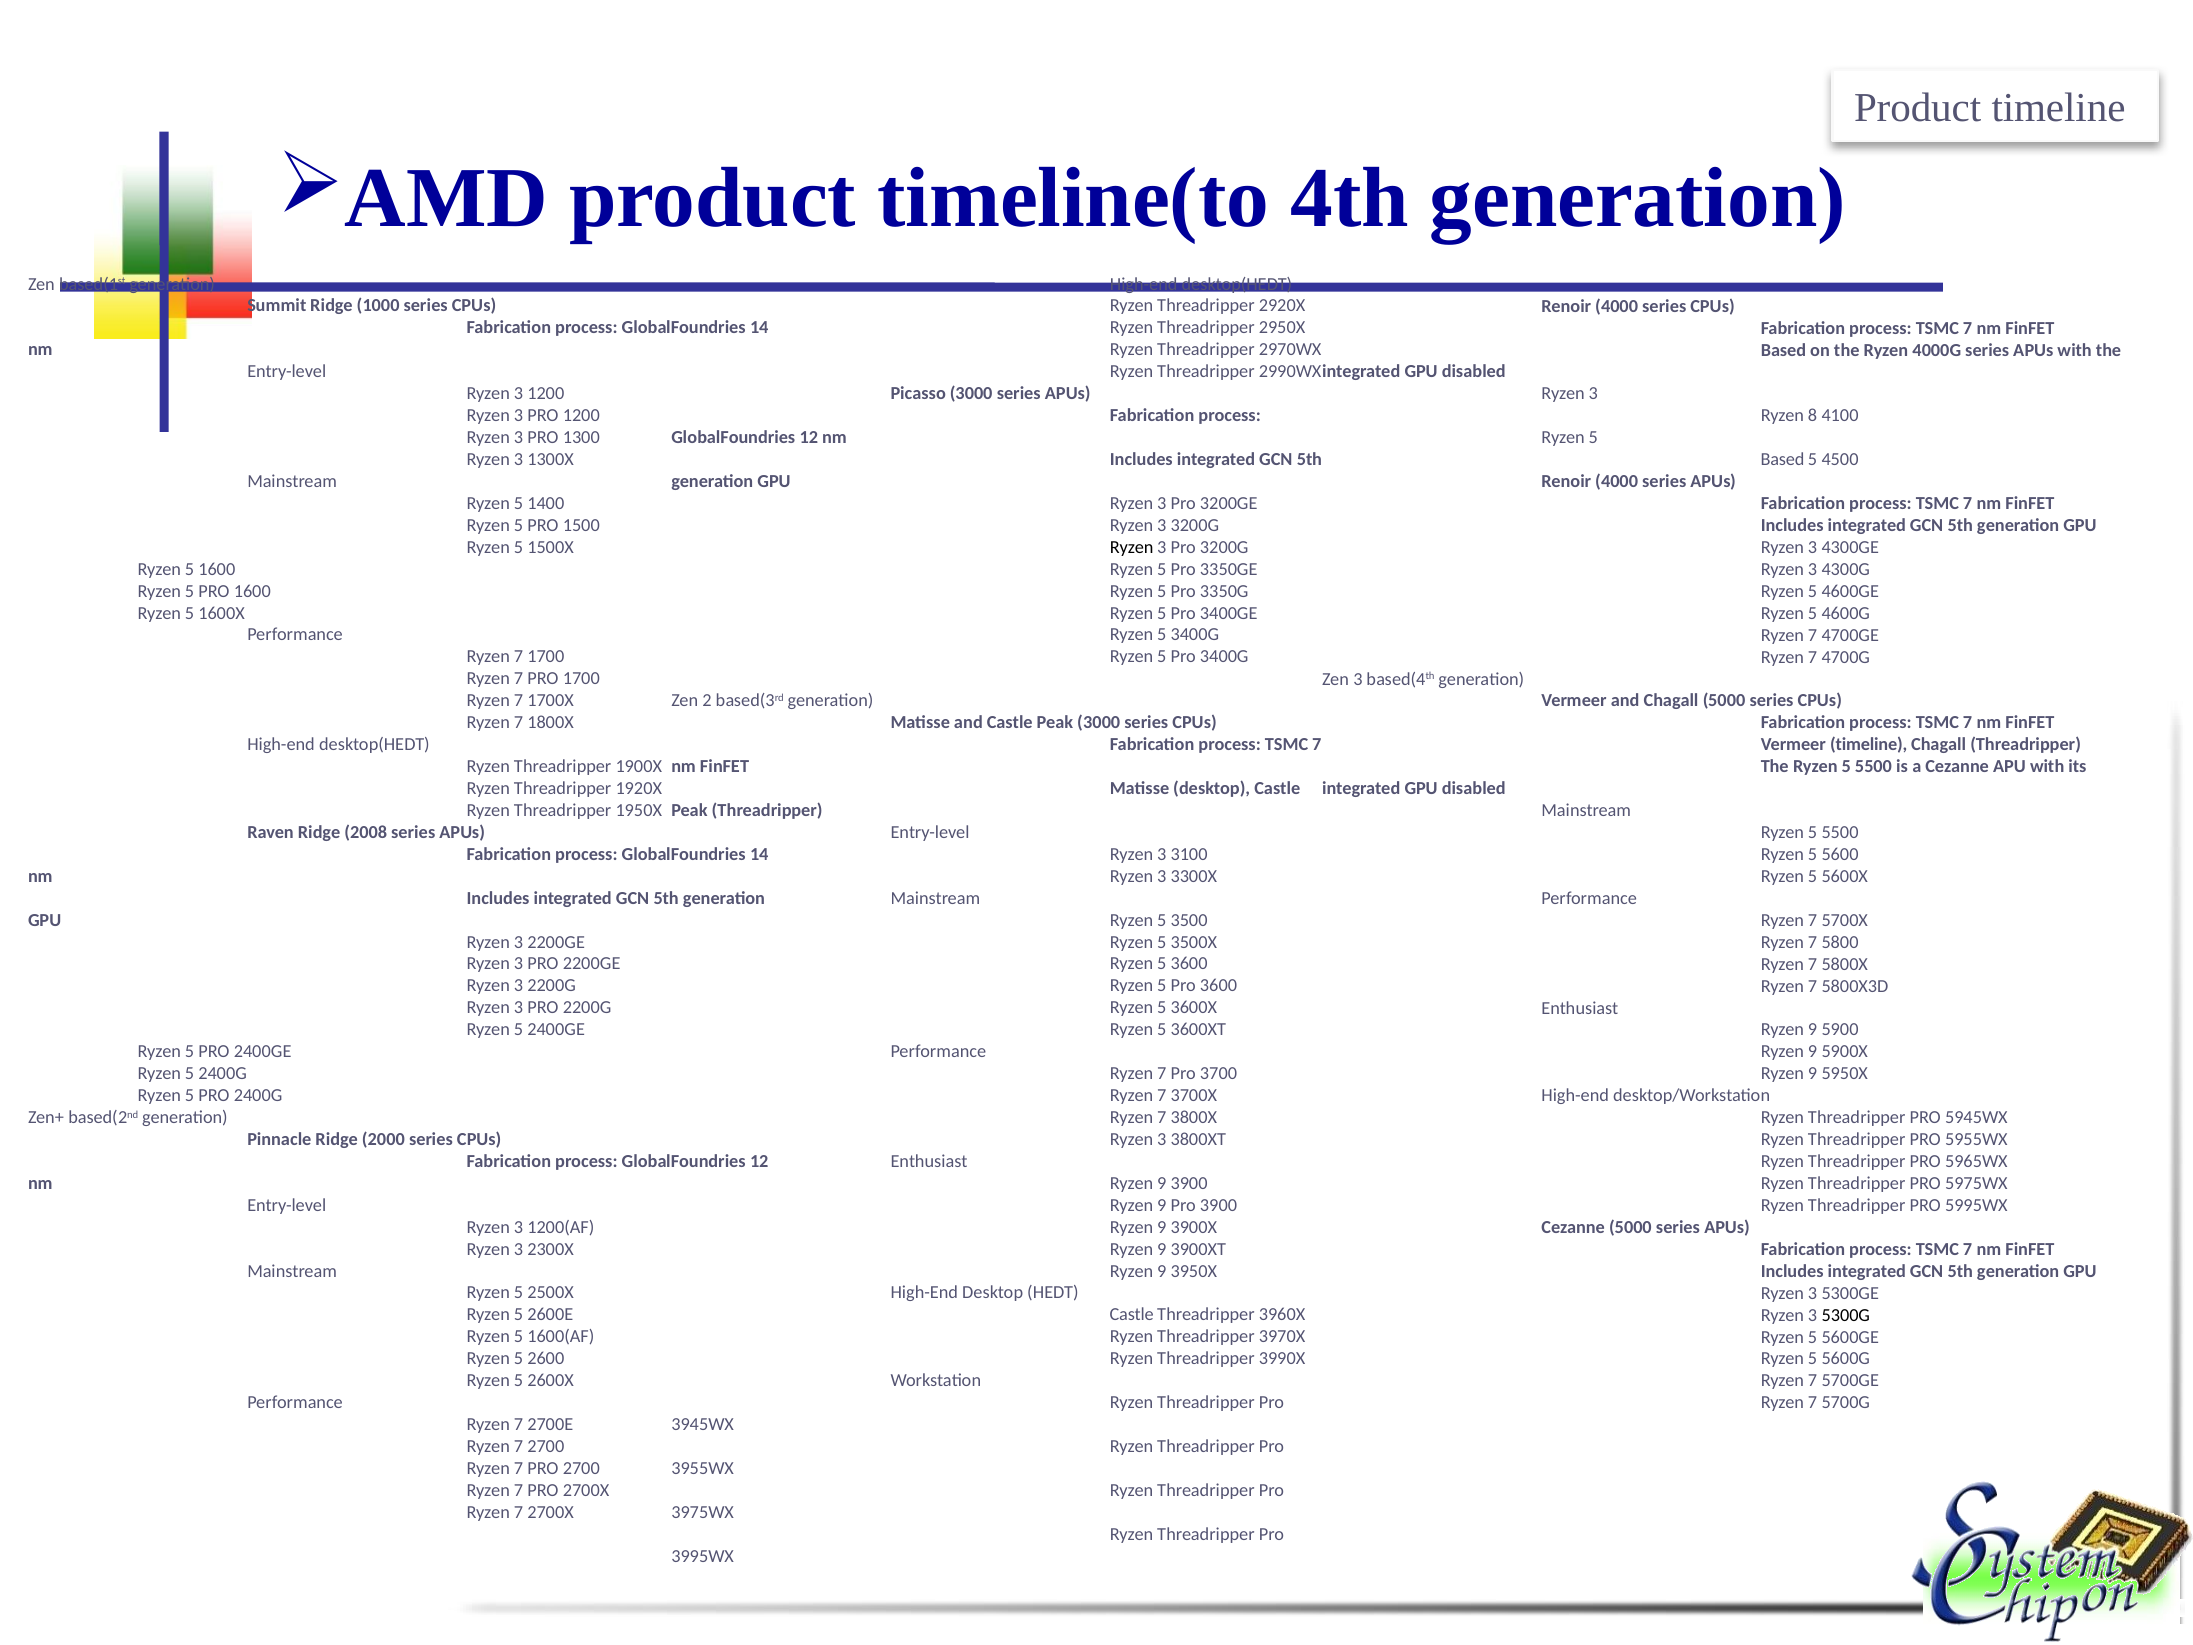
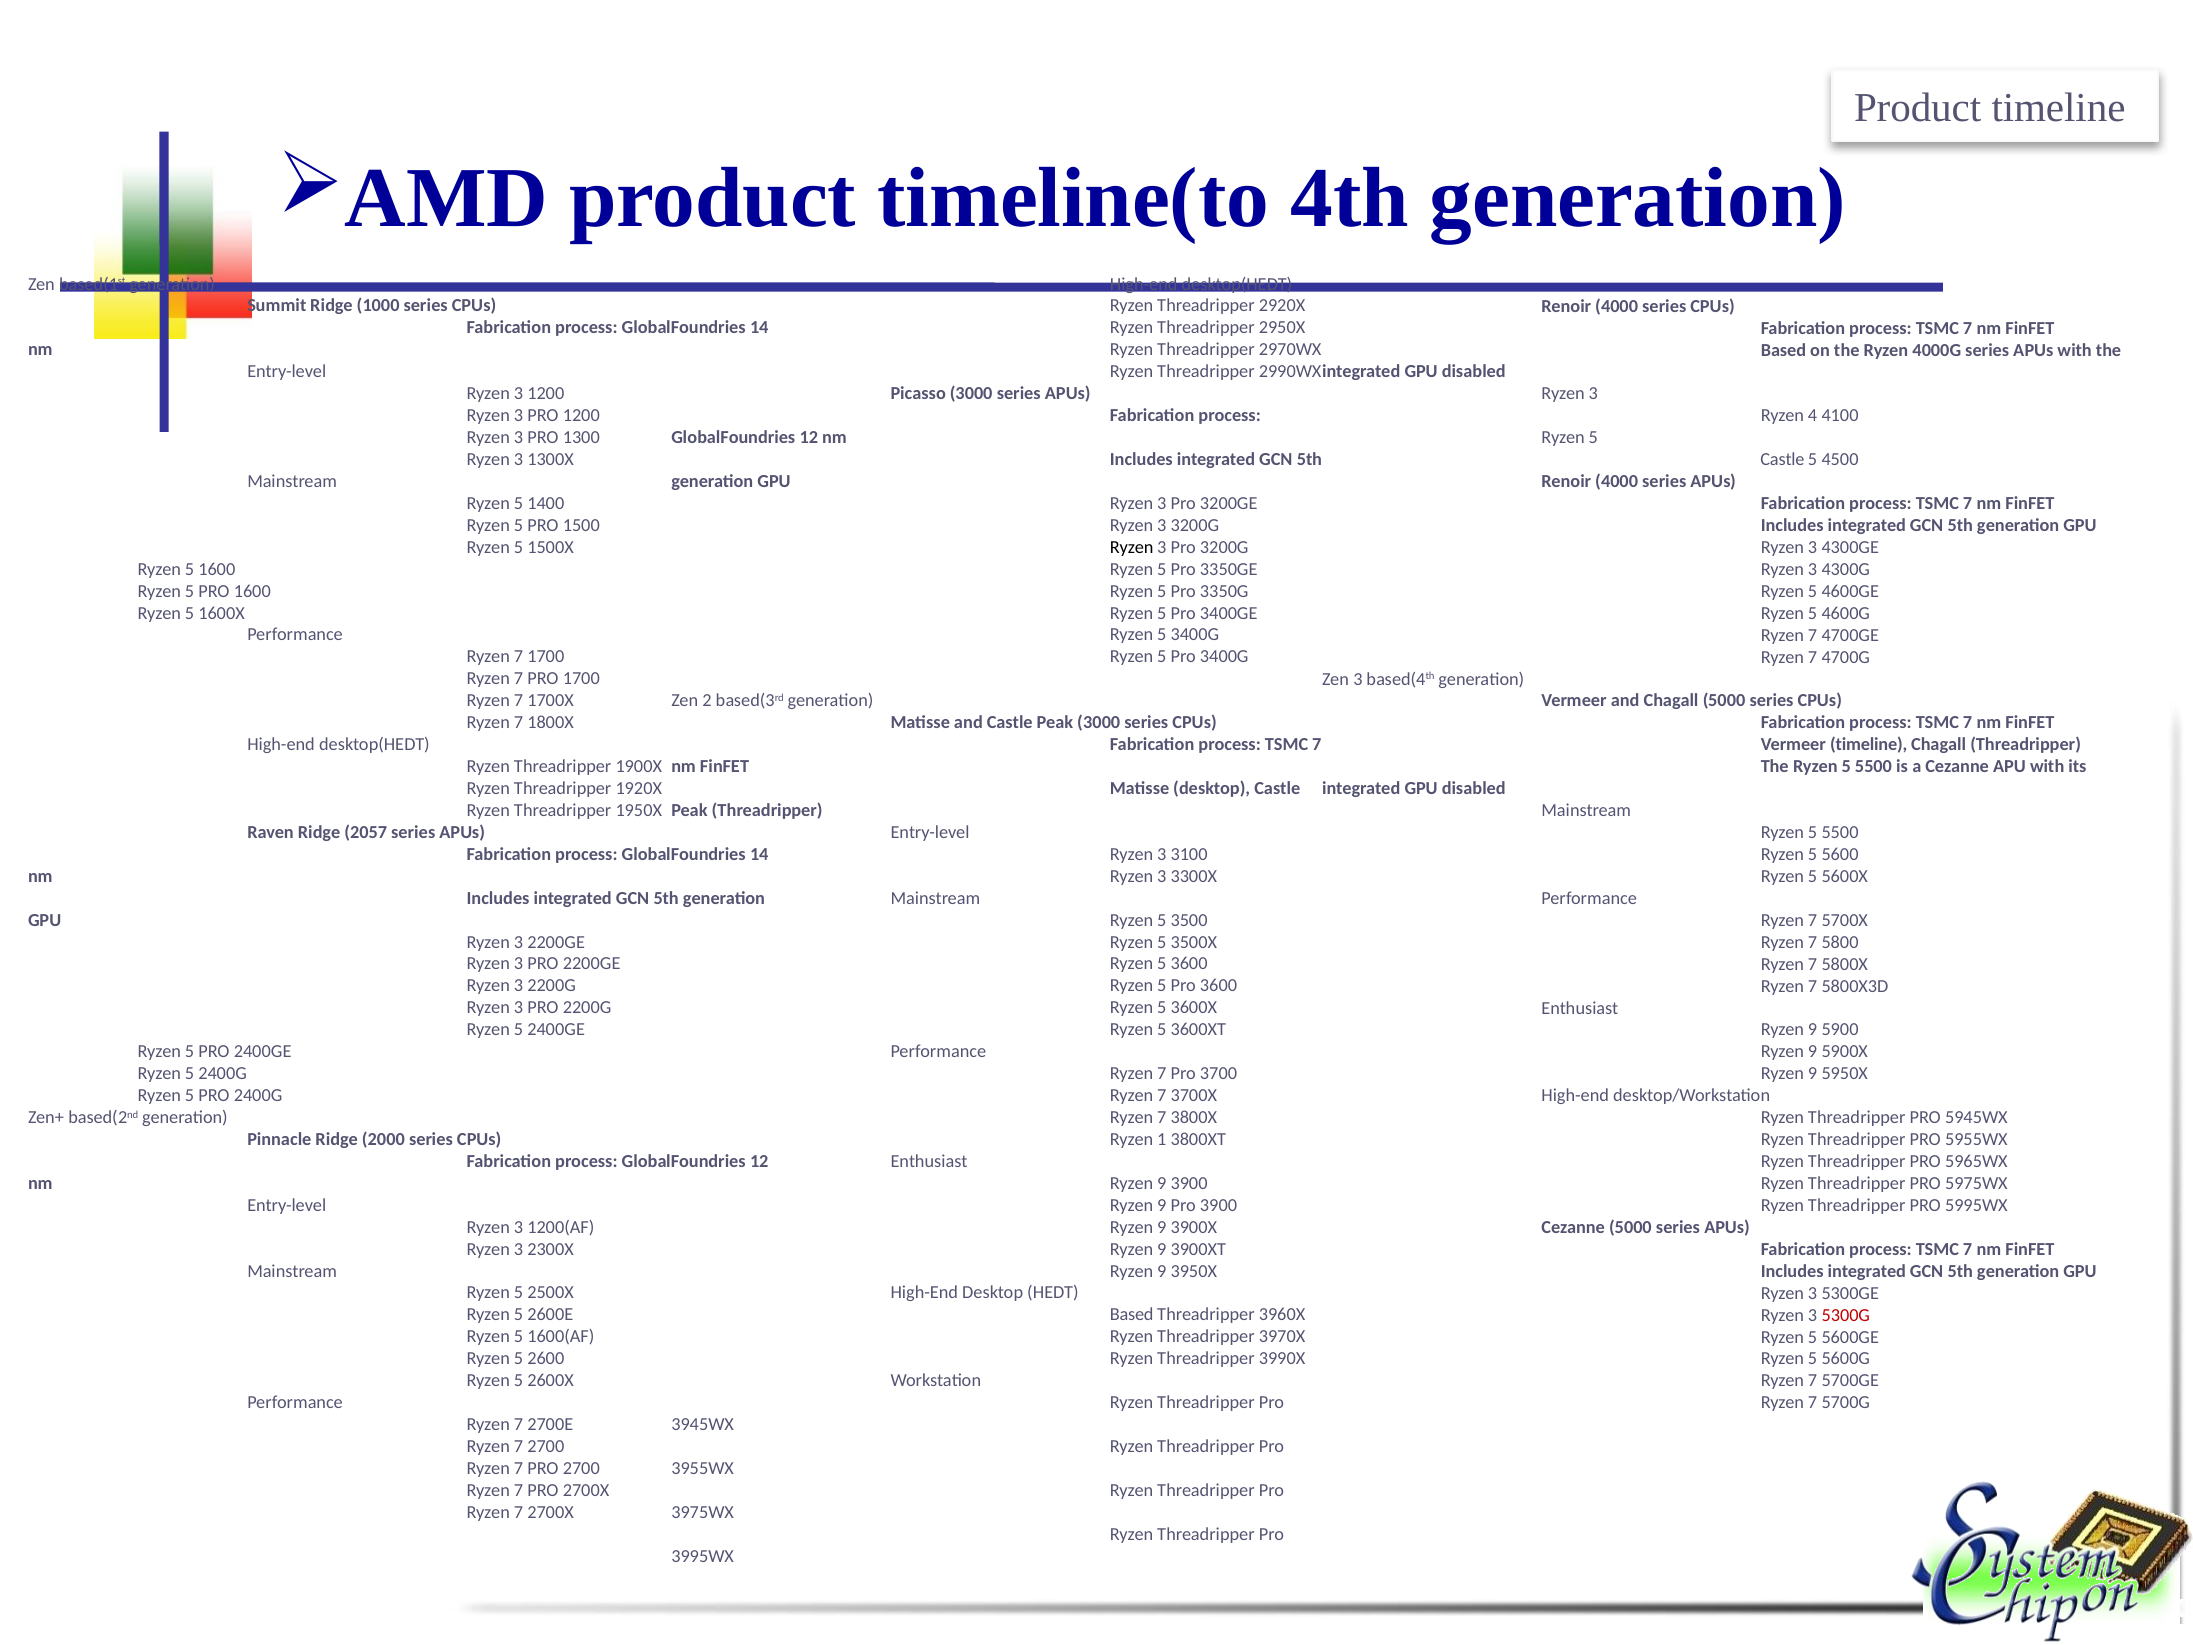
8: 8 -> 4 (1813, 416)
Based: Based -> Castle (1783, 460)
2008: 2008 -> 2057 (366, 832)
3: 3 -> 1 (1162, 1139)
Castle: Castle -> Based (1132, 1315)
5300G colour: black -> red (1846, 1315)
